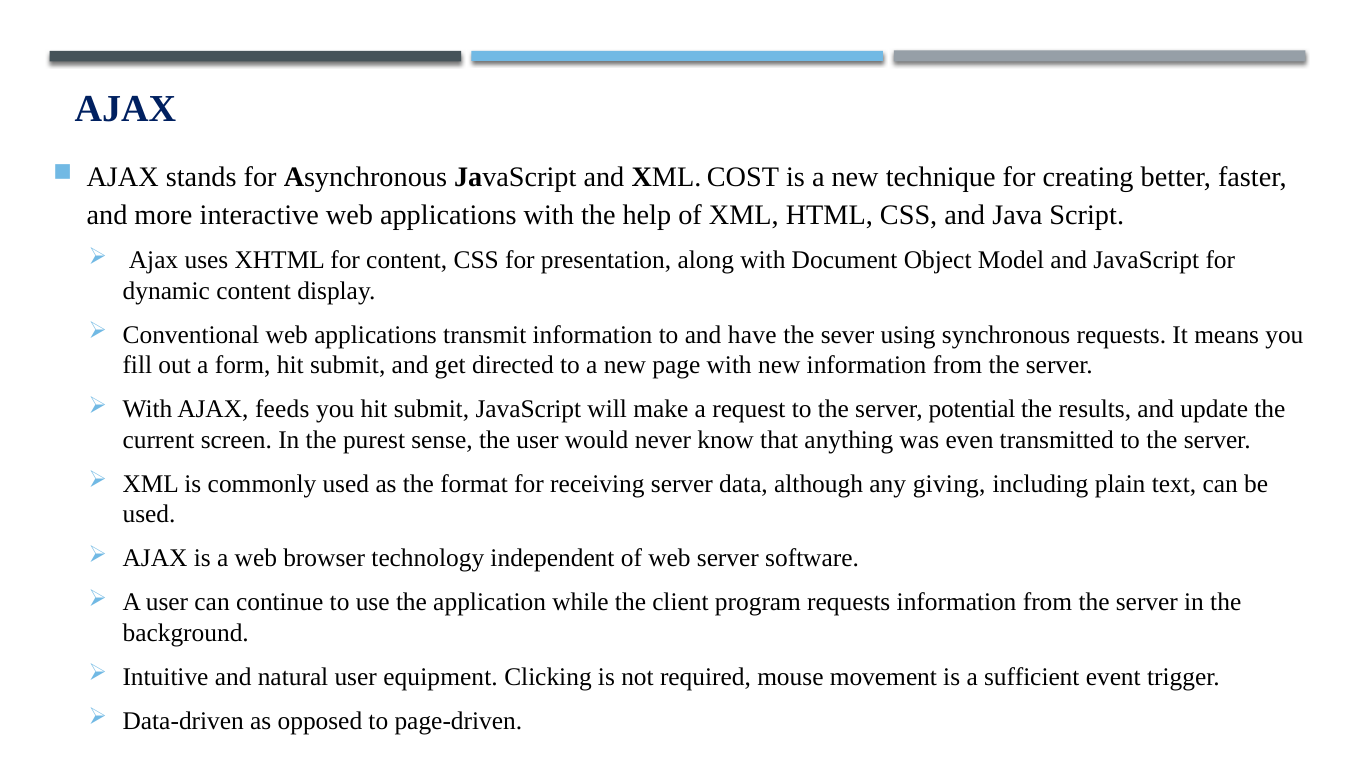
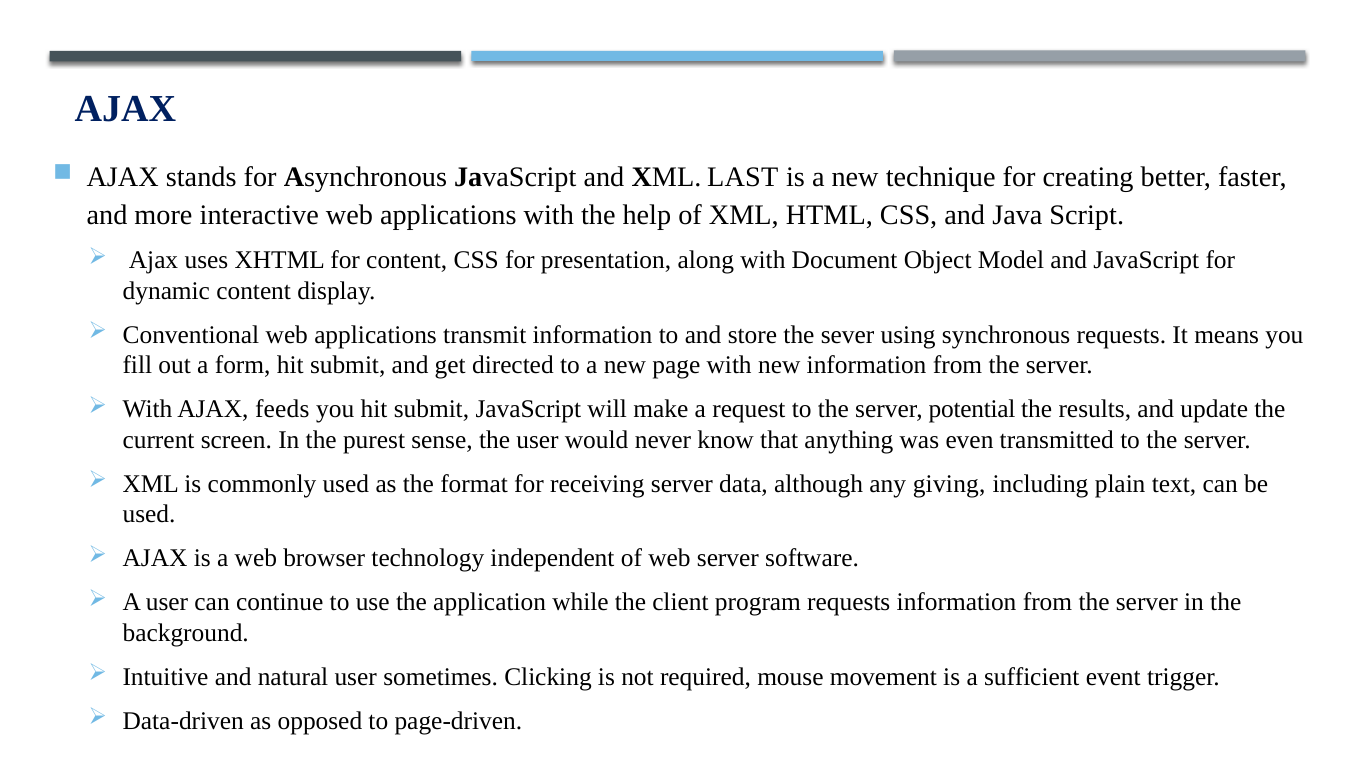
COST: COST -> LAST (743, 178)
have: have -> store (752, 335)
equipment: equipment -> sometimes (441, 677)
